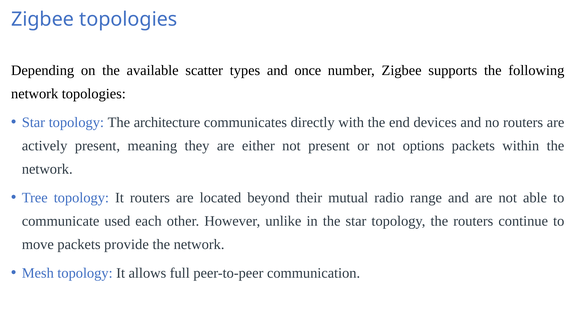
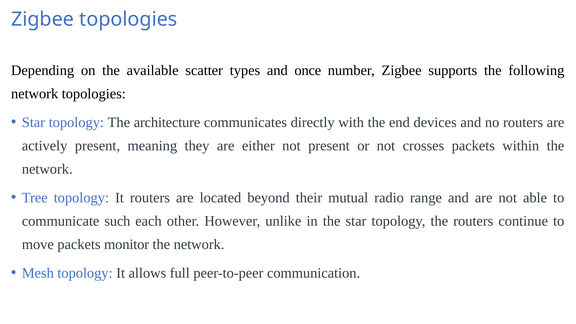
options: options -> crosses (423, 146)
used: used -> such (117, 221)
provide: provide -> monitor (127, 244)
